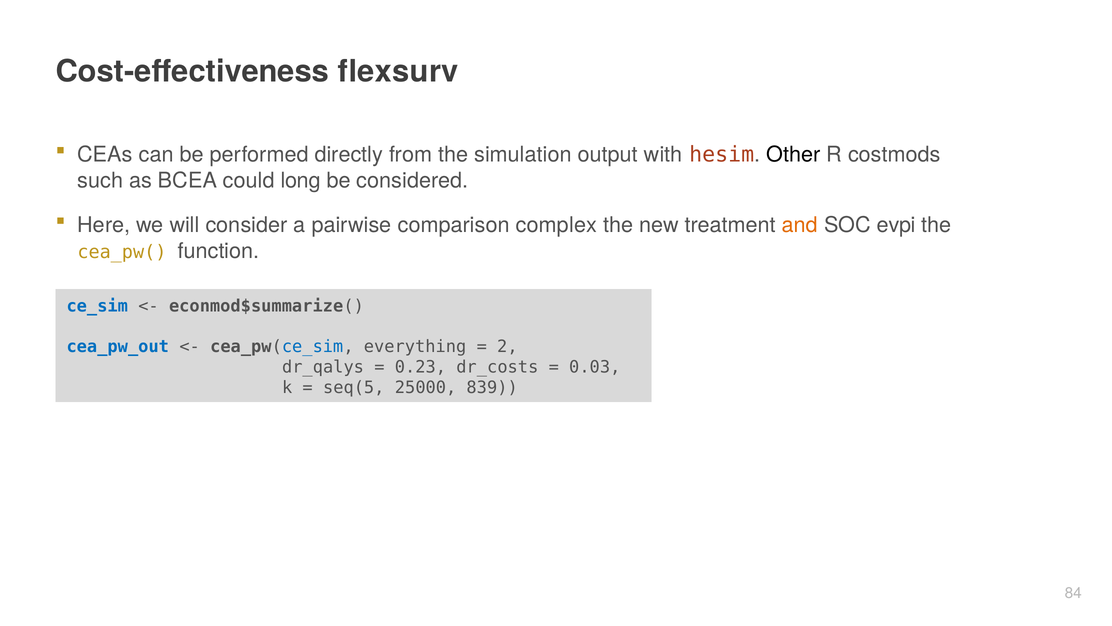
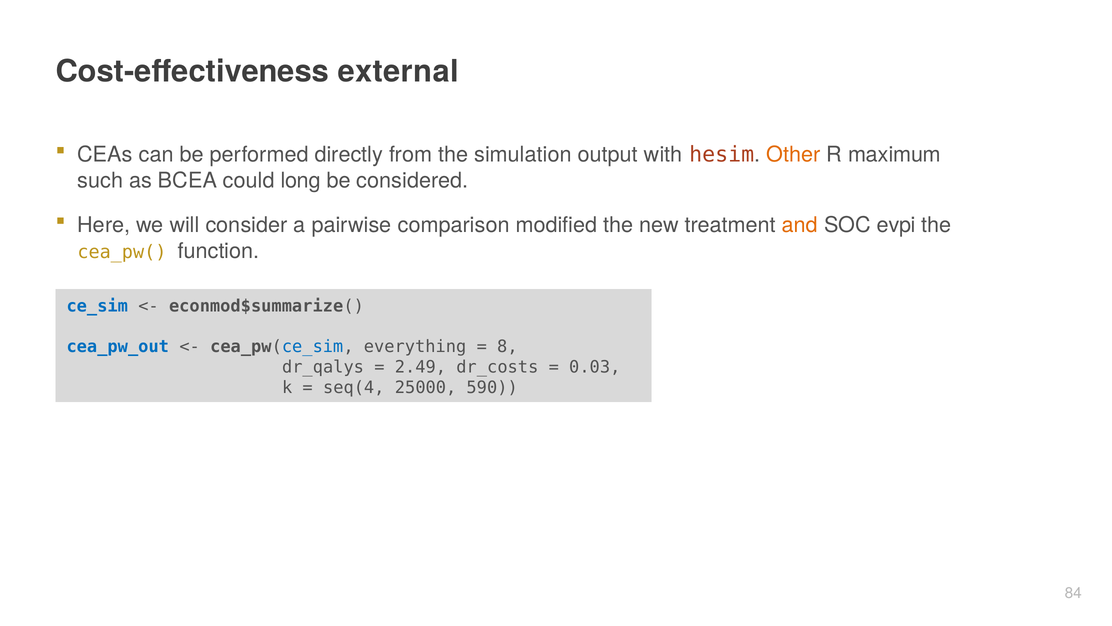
flexsurv: flexsurv -> external (398, 72)
Other colour: black -> orange (793, 154)
costmods: costmods -> maximum (895, 154)
complex: complex -> modified (556, 225)
2: 2 -> 8 (507, 347)
0.23: 0.23 -> 2.49 (420, 367)
seq(5: seq(5 -> seq(4 (354, 387)
839: 839 -> 590 (492, 387)
